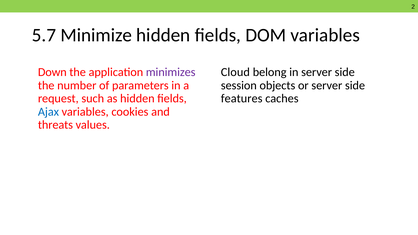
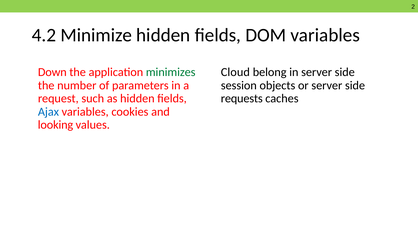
5.7: 5.7 -> 4.2 (44, 35)
minimizes colour: purple -> green (171, 72)
features: features -> requests (242, 99)
threats: threats -> looking (55, 125)
